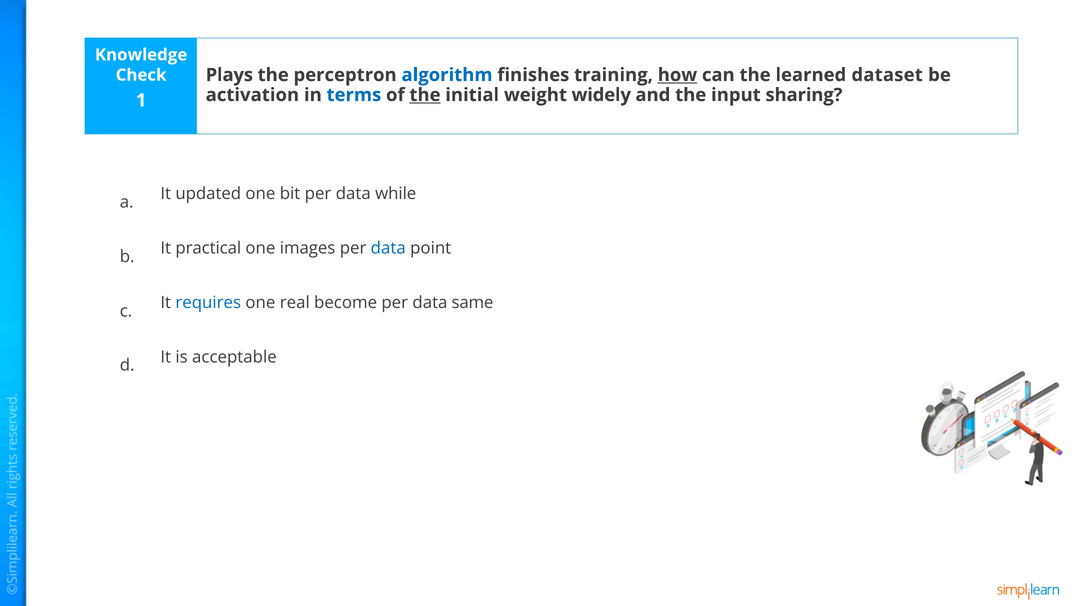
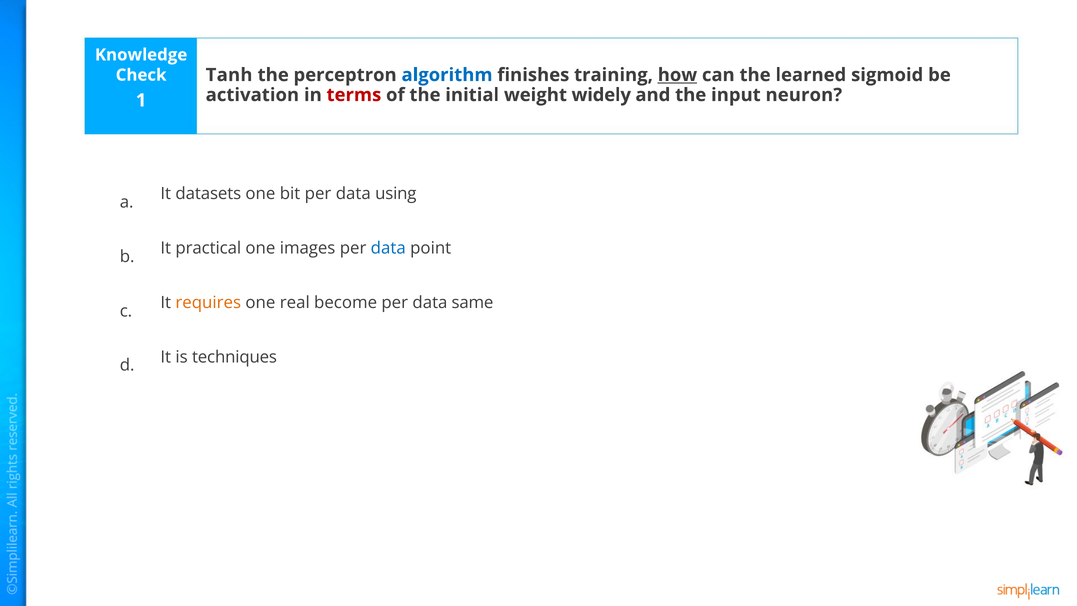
Plays: Plays -> Tanh (229, 75)
dataset: dataset -> sigmoid (887, 75)
terms colour: blue -> red (354, 95)
the underline: present -> none (425, 95)
sharing: sharing -> neuron (804, 95)
updated: updated -> datasets (208, 194)
while: while -> using (396, 194)
requires colour: blue -> orange (208, 302)
acceptable: acceptable -> techniques (234, 357)
